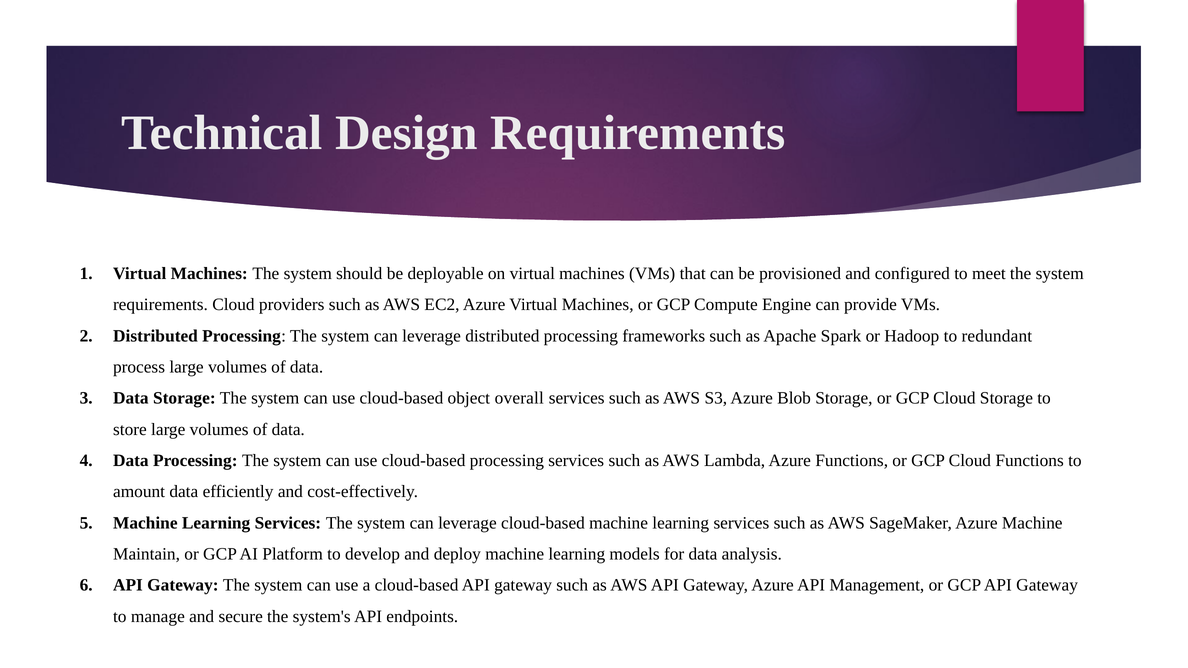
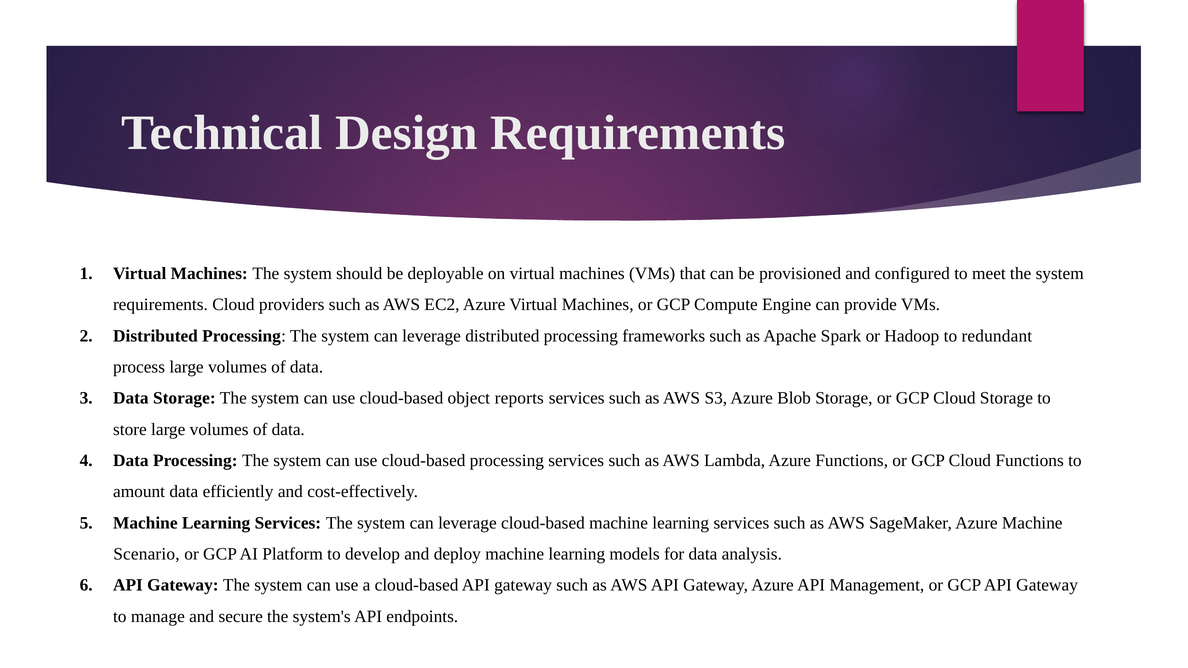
overall: overall -> reports (519, 398)
Maintain: Maintain -> Scenario (146, 554)
